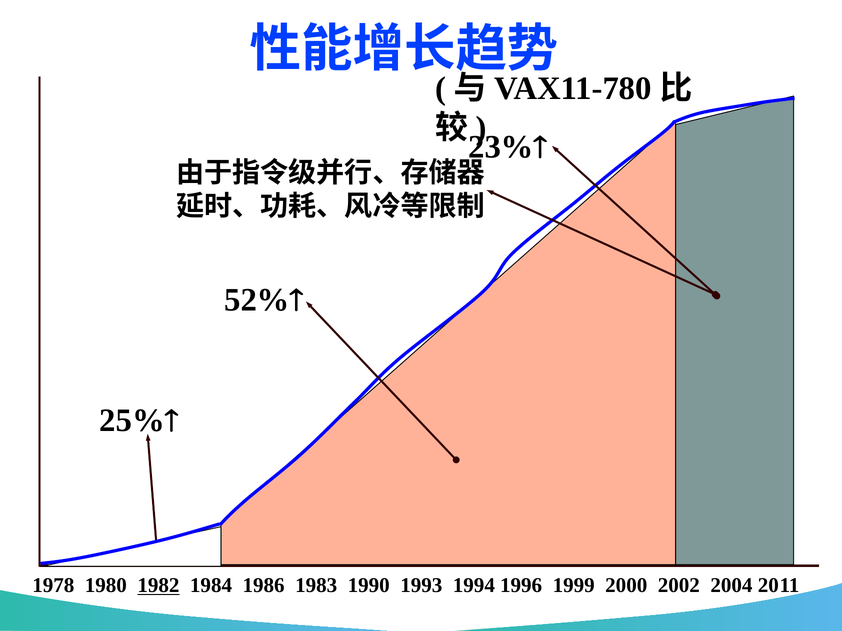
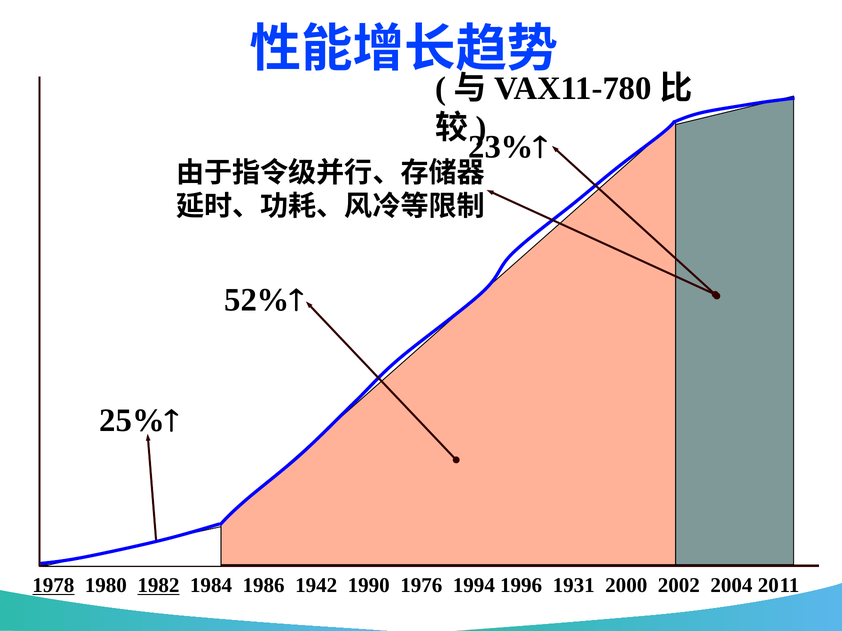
1978 underline: none -> present (53, 586)
1983: 1983 -> 1942 (316, 586)
1993: 1993 -> 1976 (421, 586)
1999: 1999 -> 1931 (574, 586)
